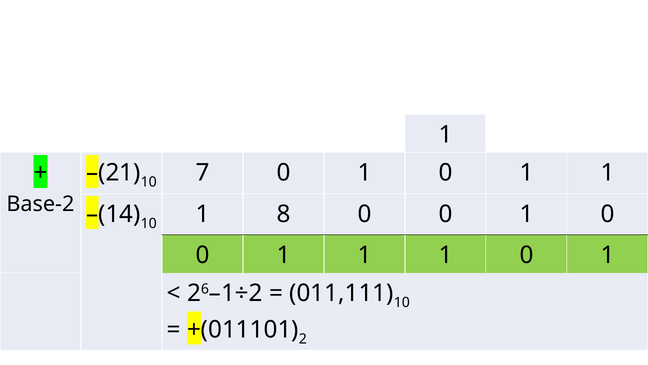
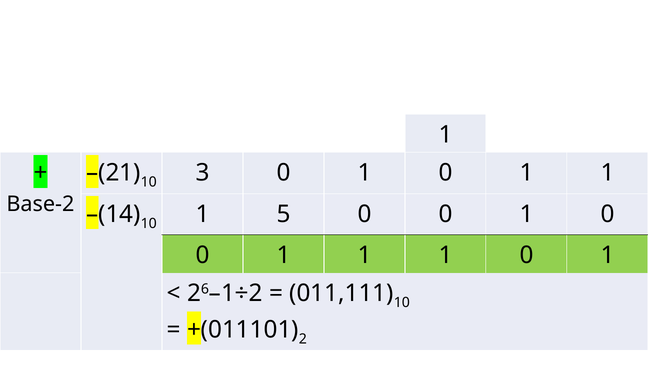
7: 7 -> 3 (203, 173)
8: 8 -> 5 (284, 214)
